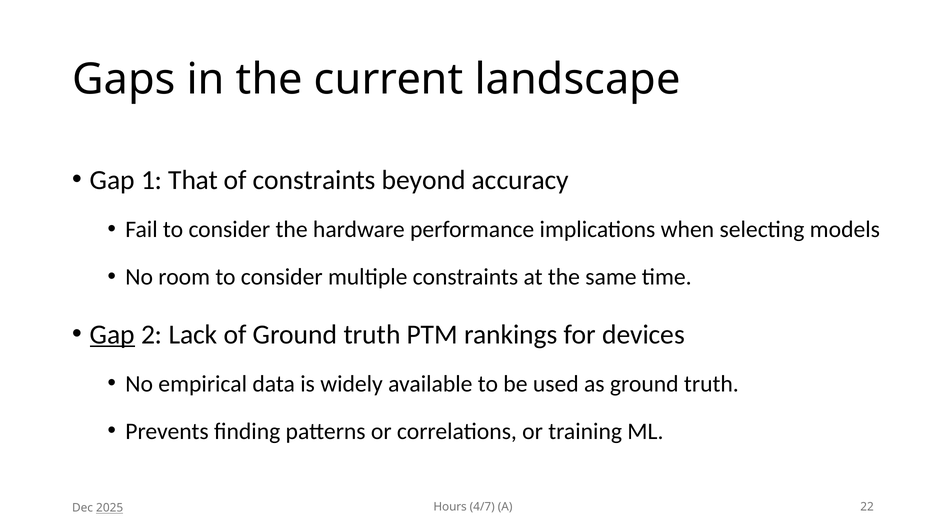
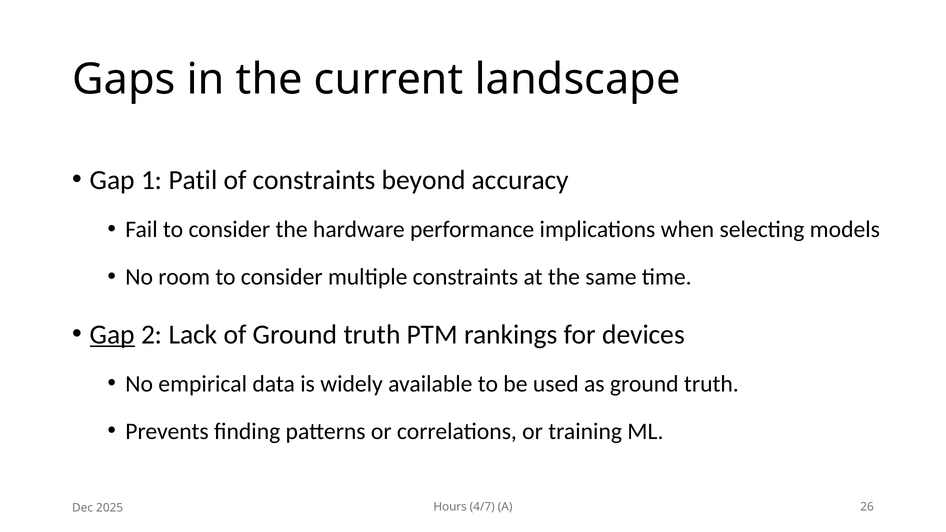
That: That -> Patil (193, 180)
22: 22 -> 26 (867, 507)
2025 underline: present -> none (110, 508)
